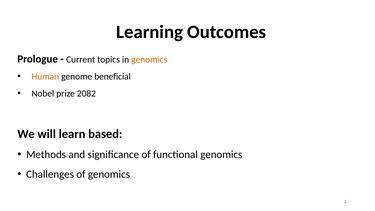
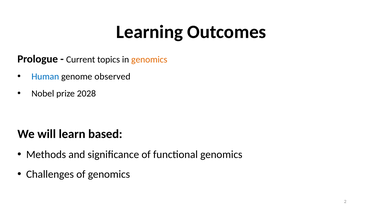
Human colour: orange -> blue (45, 77)
beneficial: beneficial -> observed (112, 77)
2082: 2082 -> 2028 (86, 94)
